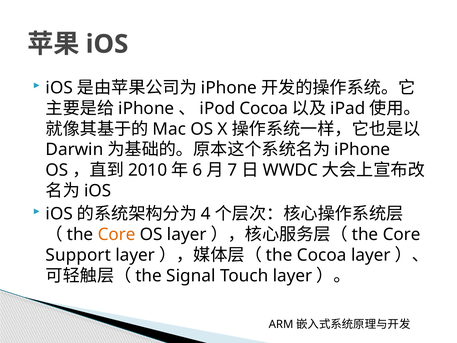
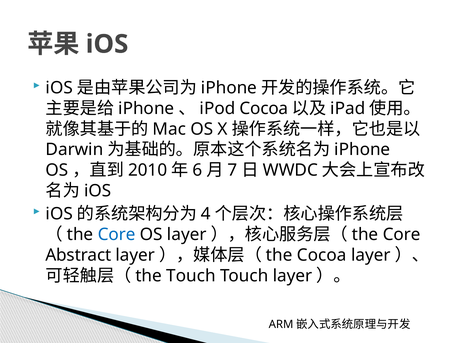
Core colour: orange -> blue (117, 234)
Support: Support -> Abstract (78, 255)
Signal: Signal -> Touch (191, 276)
